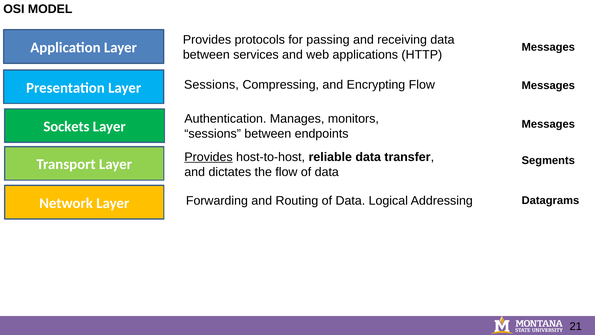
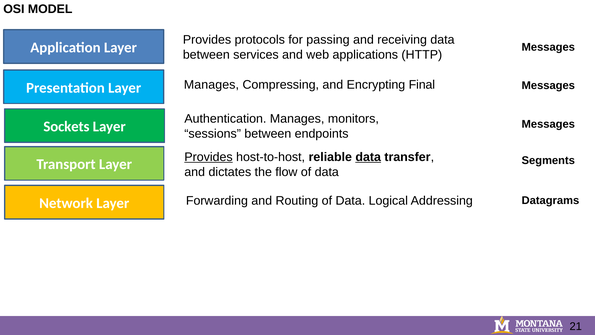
Sessions: Sessions -> Manages (211, 85)
Encrypting Flow: Flow -> Final (422, 85)
data underline: none -> present (368, 157)
